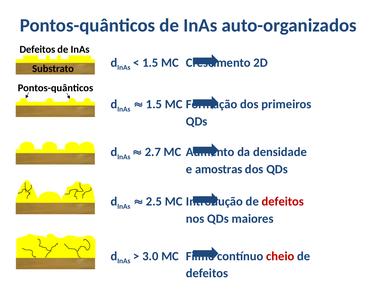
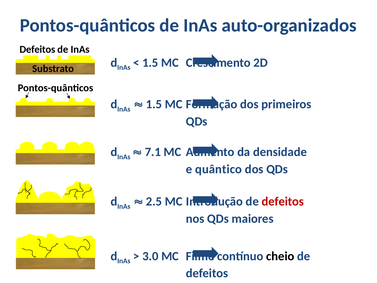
2.7: 2.7 -> 7.1 (153, 152)
amostras: amostras -> quântico (219, 169)
cheio colour: red -> black (280, 256)
